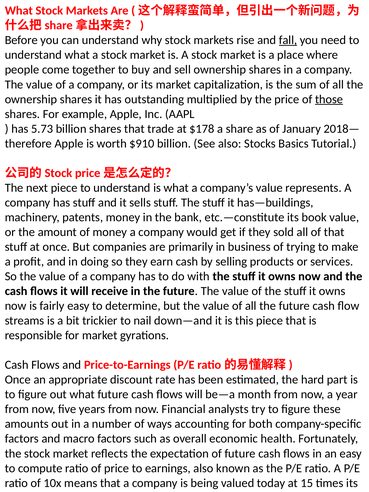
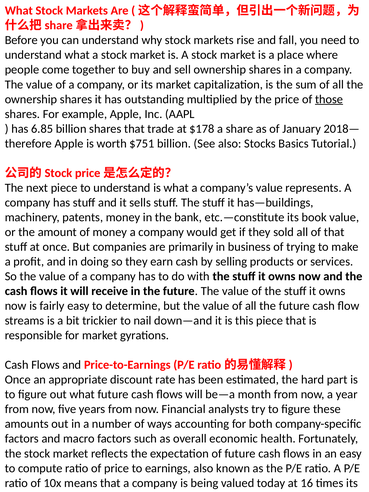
fall underline: present -> none (288, 40)
5.73: 5.73 -> 6.85 (42, 129)
$910: $910 -> $751 (142, 143)
15: 15 -> 16 (307, 483)
